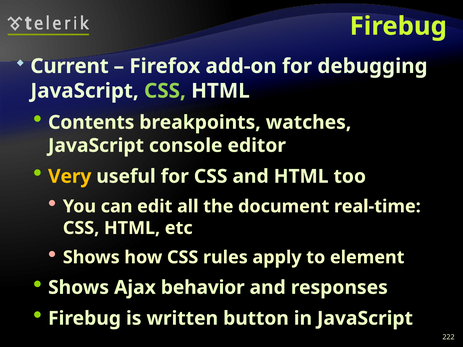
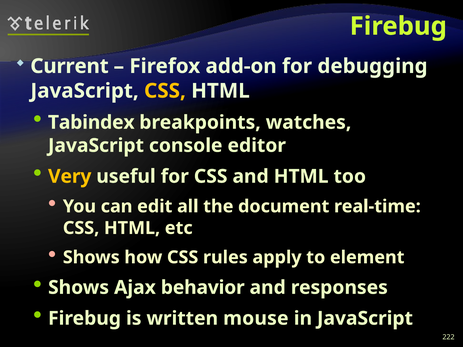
CSS colour: light green -> yellow (165, 91)
Contents: Contents -> Tabindex (91, 122)
button: button -> mouse (256, 319)
